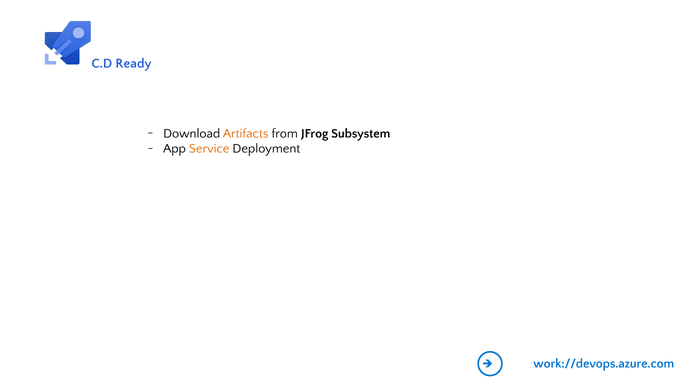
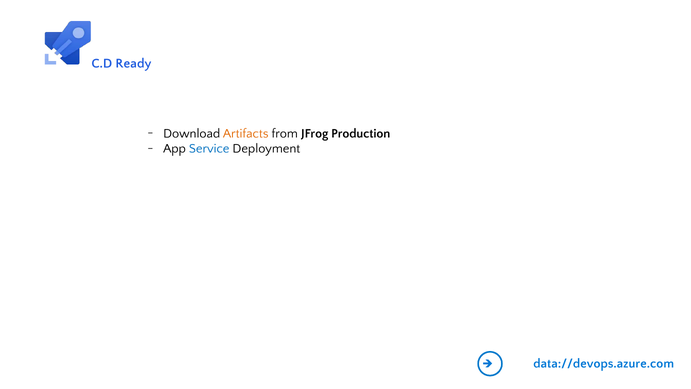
Subsystem: Subsystem -> Production (361, 133)
Service colour: orange -> blue (209, 149)
work://devops.azure.com: work://devops.azure.com -> data://devops.azure.com (604, 363)
